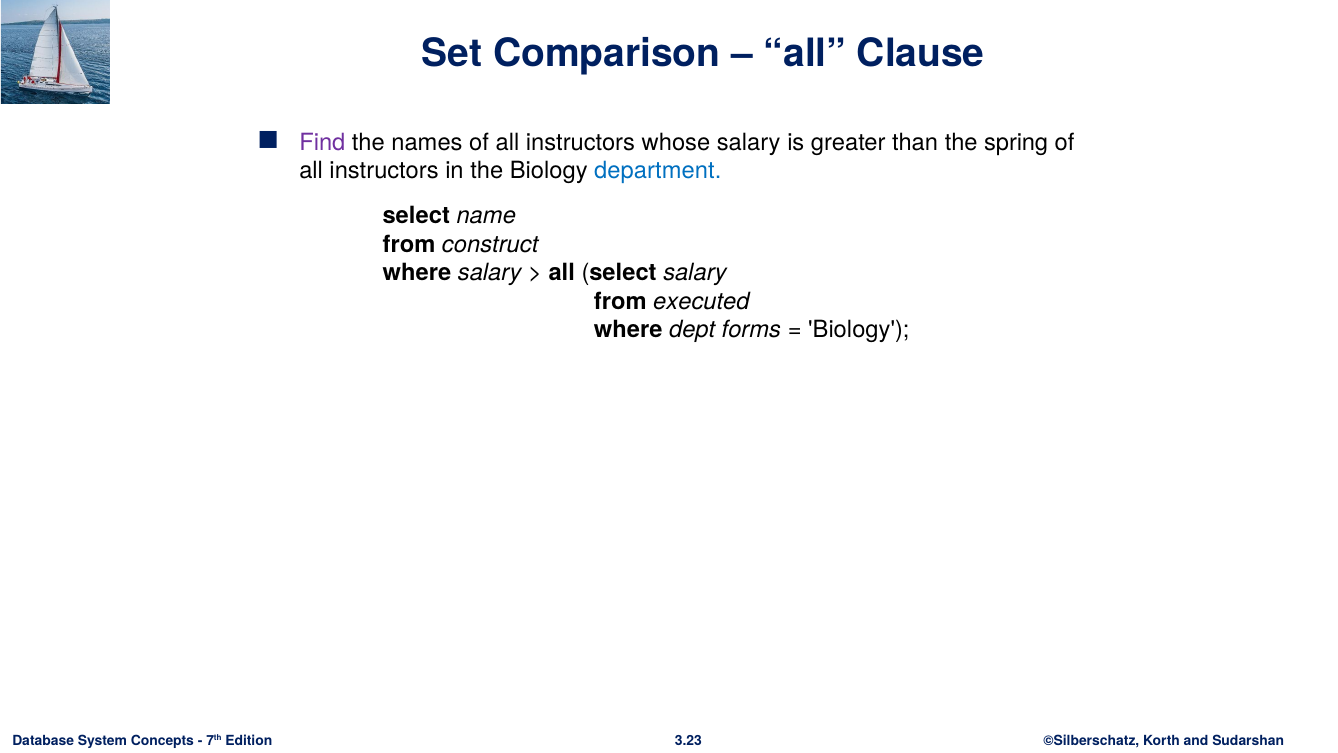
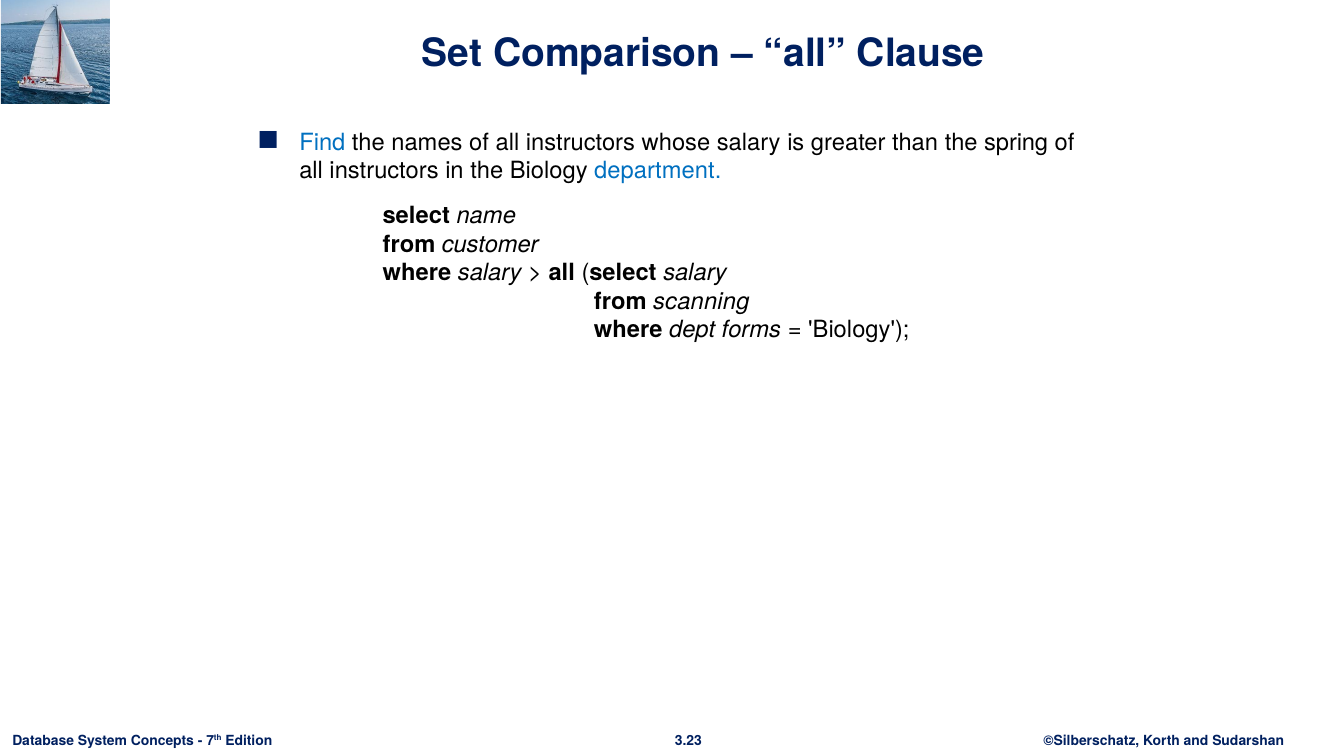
Find colour: purple -> blue (322, 143)
construct: construct -> customer (490, 244)
executed: executed -> scanning (701, 301)
